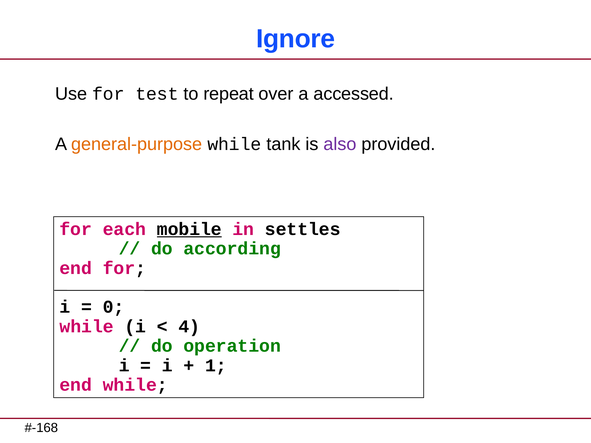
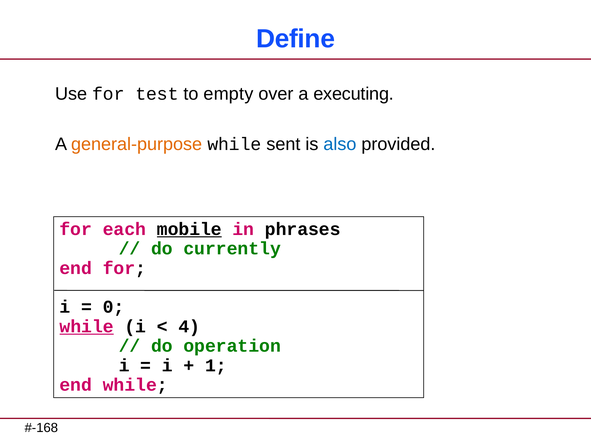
Ignore: Ignore -> Define (296, 39)
repeat: repeat -> empty (228, 94)
accessed: accessed -> executing (354, 94)
tank: tank -> sent (283, 144)
also colour: purple -> blue (340, 144)
settles: settles -> phrases (303, 229)
according: according -> currently (232, 249)
while underline: none -> present (87, 327)
